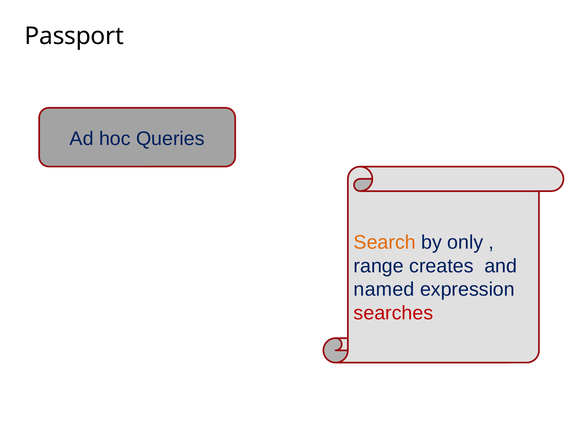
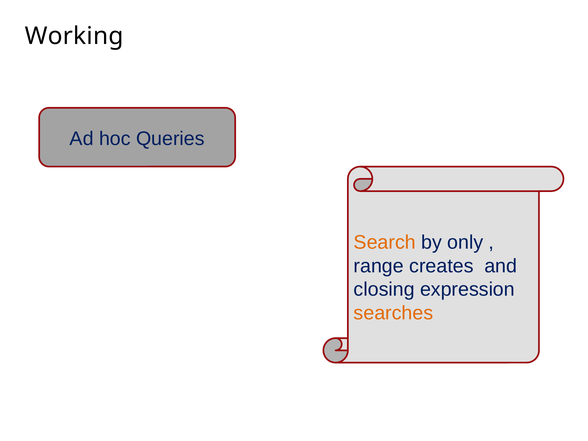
Passport: Passport -> Working (74, 36)
named: named -> closing (384, 289)
searches colour: red -> orange (393, 313)
